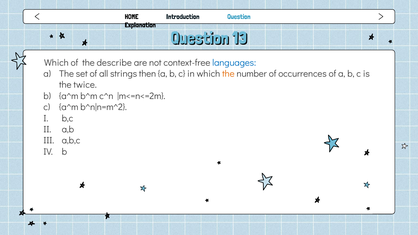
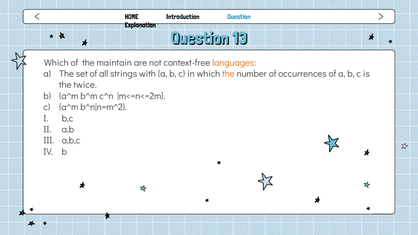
describe: describe -> maintain (114, 63)
languages colour: blue -> orange (234, 63)
then: then -> with (147, 74)
